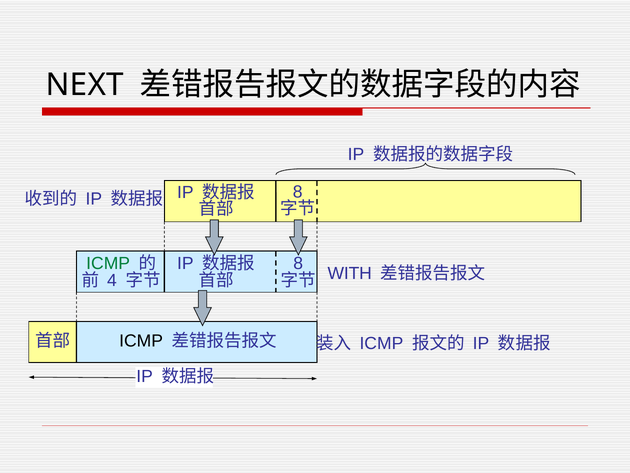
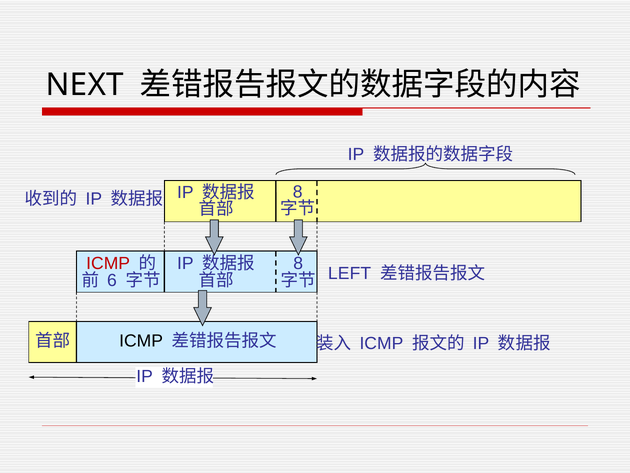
ICMP colour: green -> red (108, 263)
WITH: WITH -> LEFT (350, 273)
4: 4 -> 6 (112, 280)
